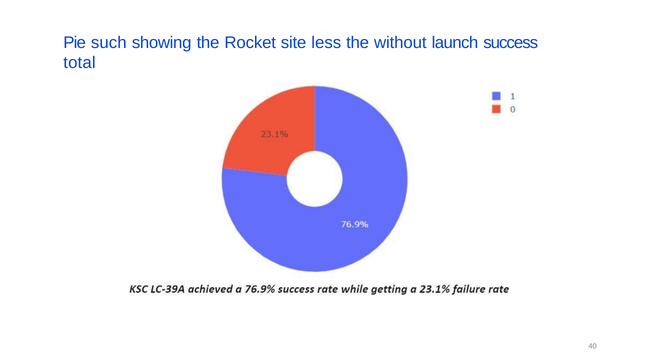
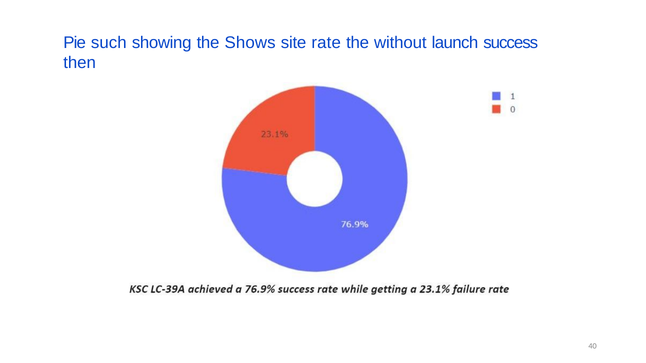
Rocket: Rocket -> Shows (250, 43)
less: less -> rate (326, 43)
total: total -> then (80, 63)
